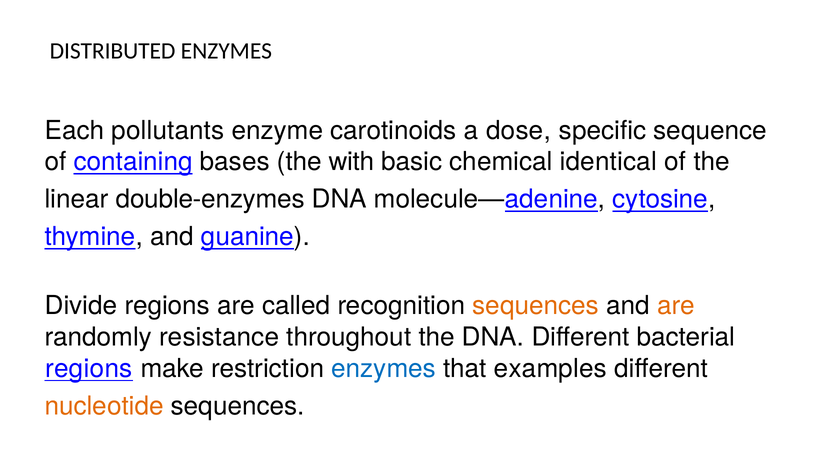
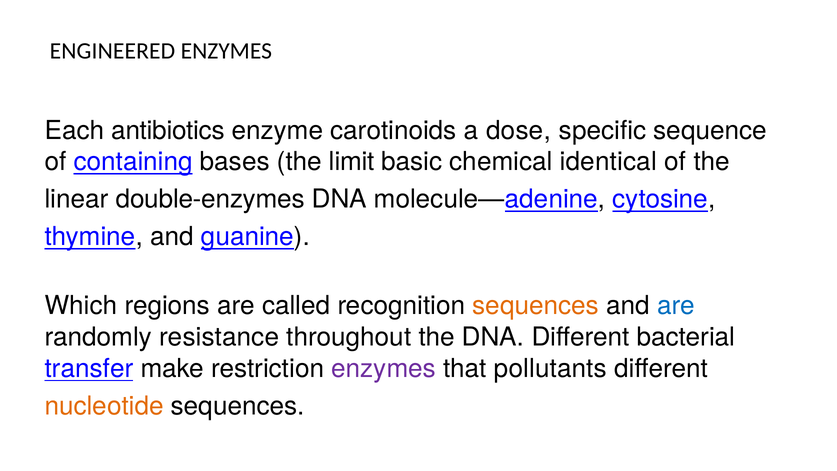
DISTRIBUTED: DISTRIBUTED -> ENGINEERED (112, 51)
pollutants: pollutants -> antibiotics (168, 130)
with: with -> limit (352, 162)
Divide: Divide -> Which (81, 306)
are colour: orange -> blue (676, 306)
regions: regions -> transfer (89, 368)
enzymes colour: blue -> purple (384, 368)
examples: examples -> pollutants (550, 368)
